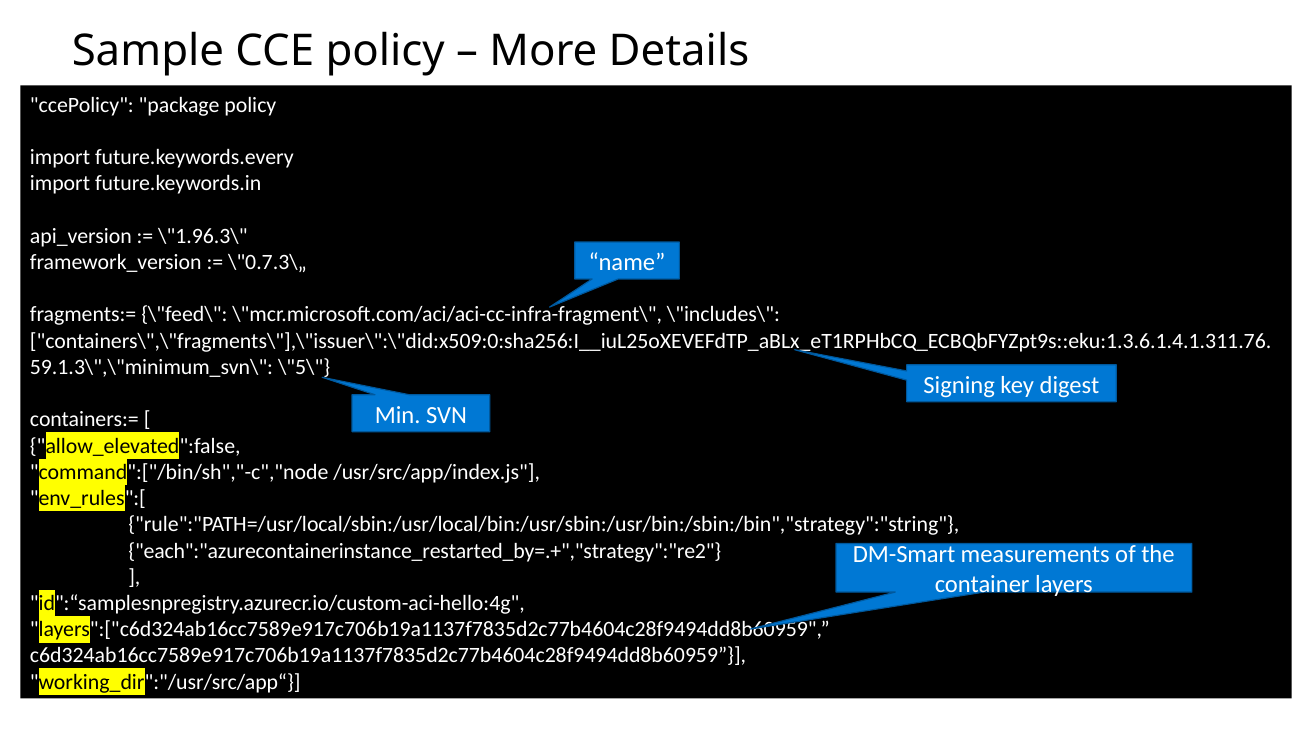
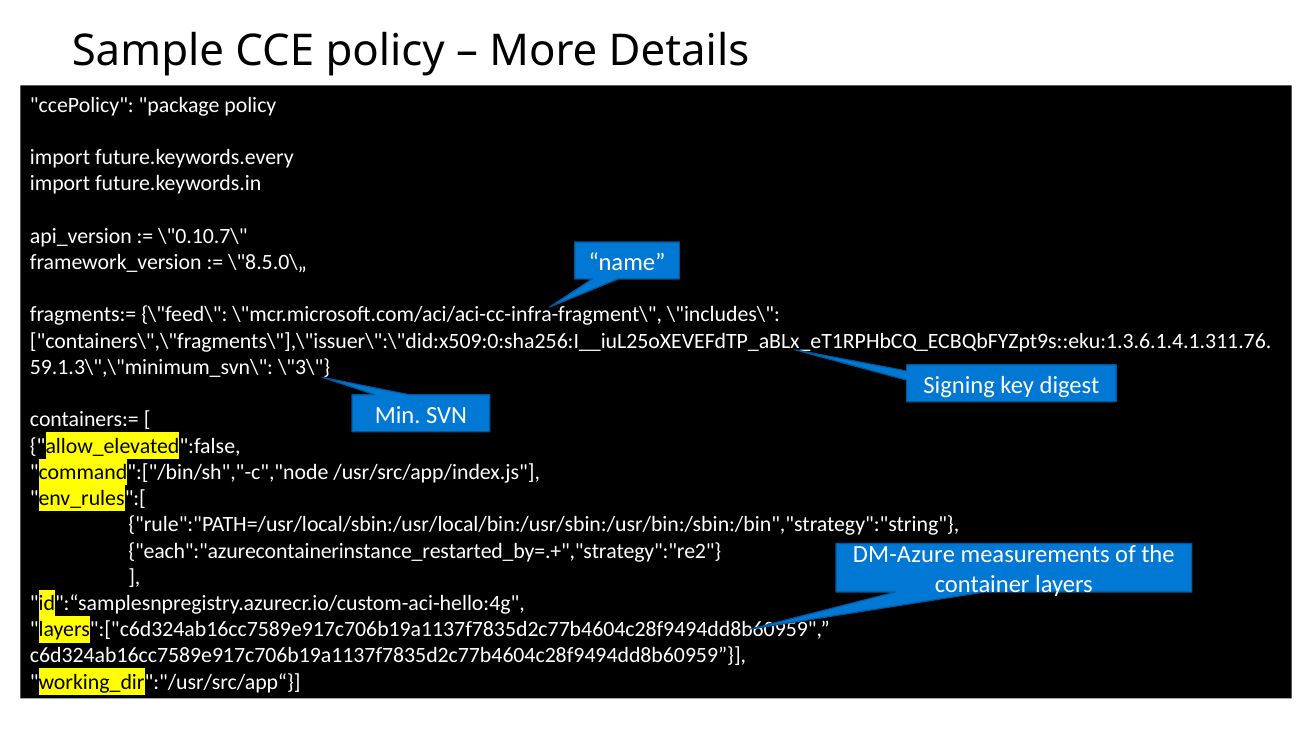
\"1.96.3\: \"1.96.3\ -> \"0.10.7\ (203, 236)
\"0.7.3\„: \"0.7.3\„ -> \"8.5.0\„ (267, 262)
\"5\: \"5\ -> \"3\ (304, 367)
DM-Smart: DM-Smart -> DM-Azure (904, 555)
